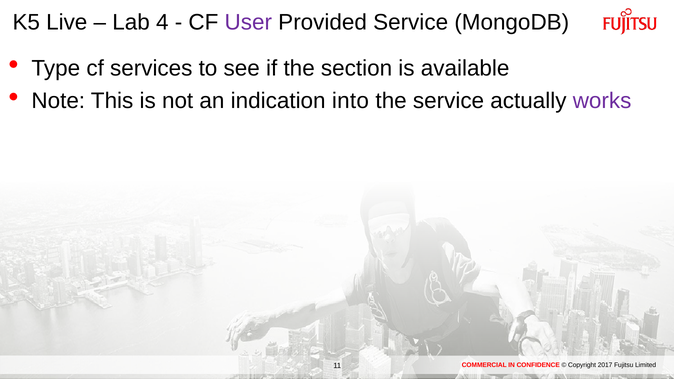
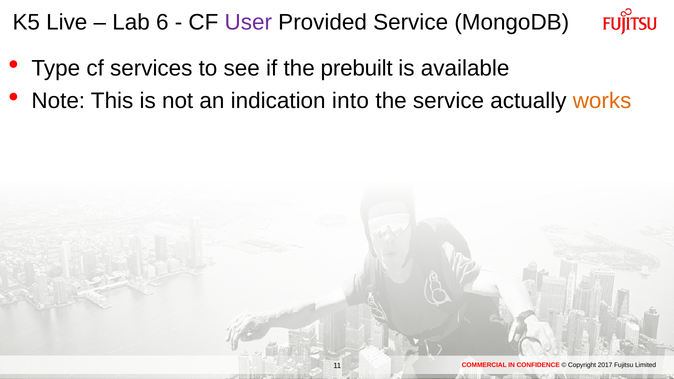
4: 4 -> 6 (162, 22)
section: section -> prebuilt (357, 68)
works colour: purple -> orange (602, 101)
